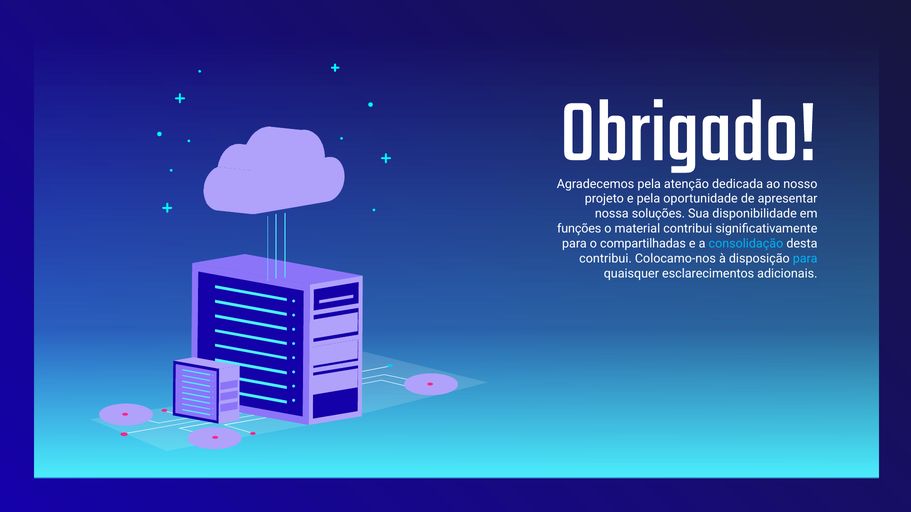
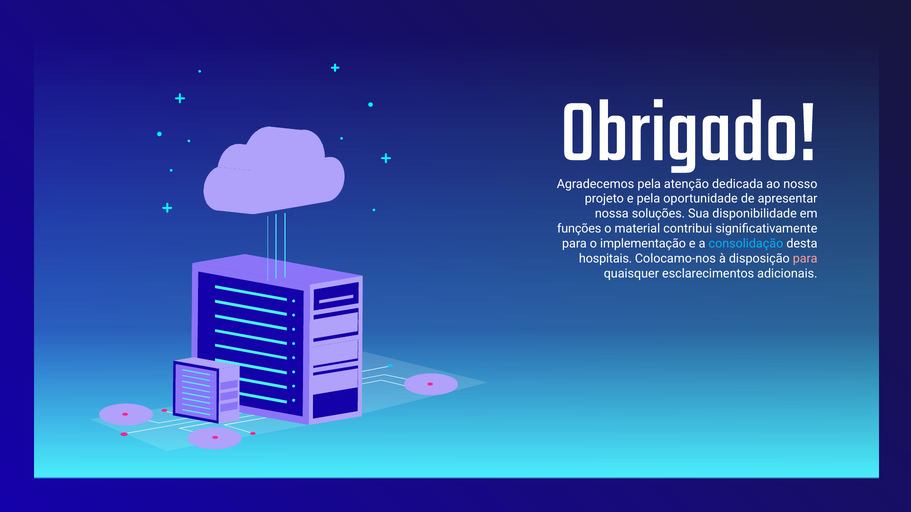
compartilhadas: compartilhadas -> implementação (643, 244)
contribui: contribui -> hospitais (606, 259)
para colour: light blue -> pink (805, 259)
